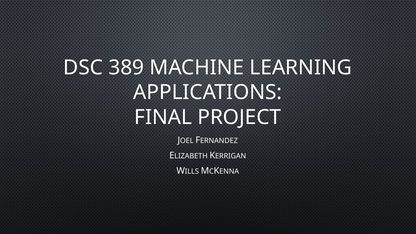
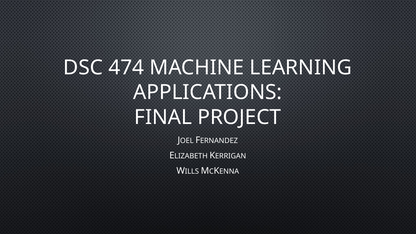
389: 389 -> 474 (126, 67)
